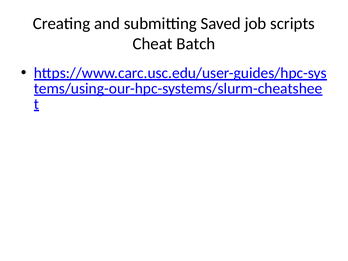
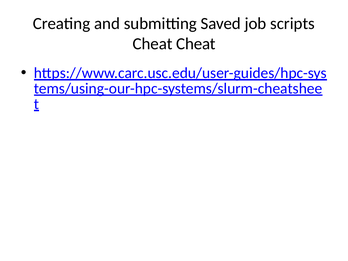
Cheat Batch: Batch -> Cheat (196, 44)
